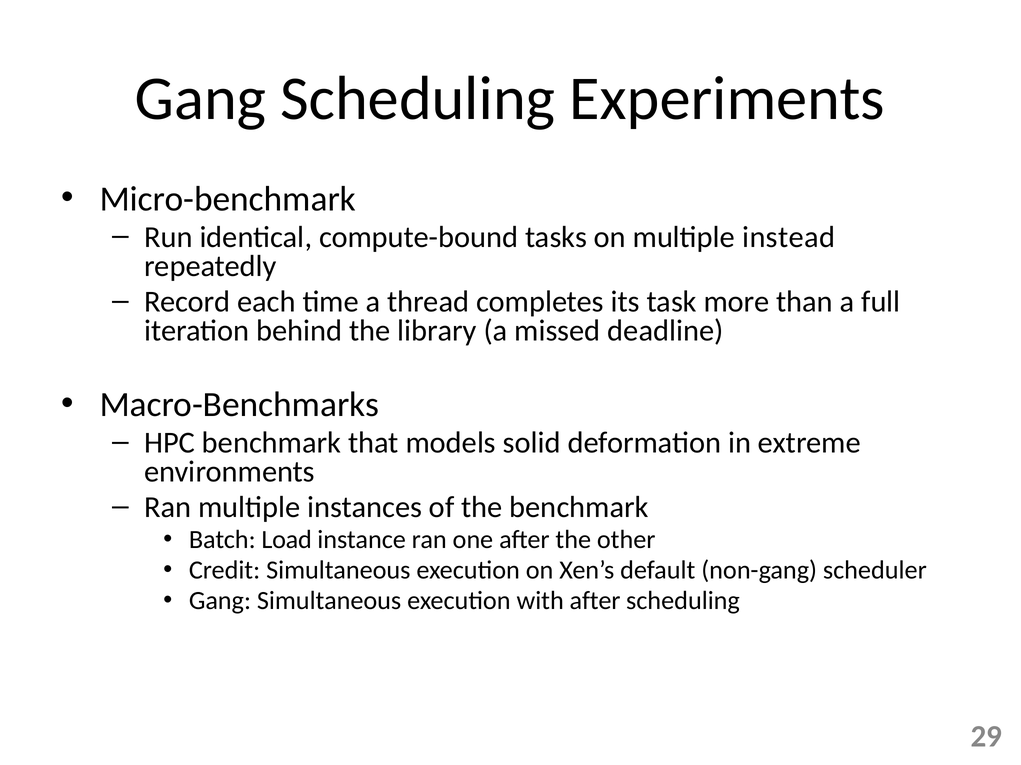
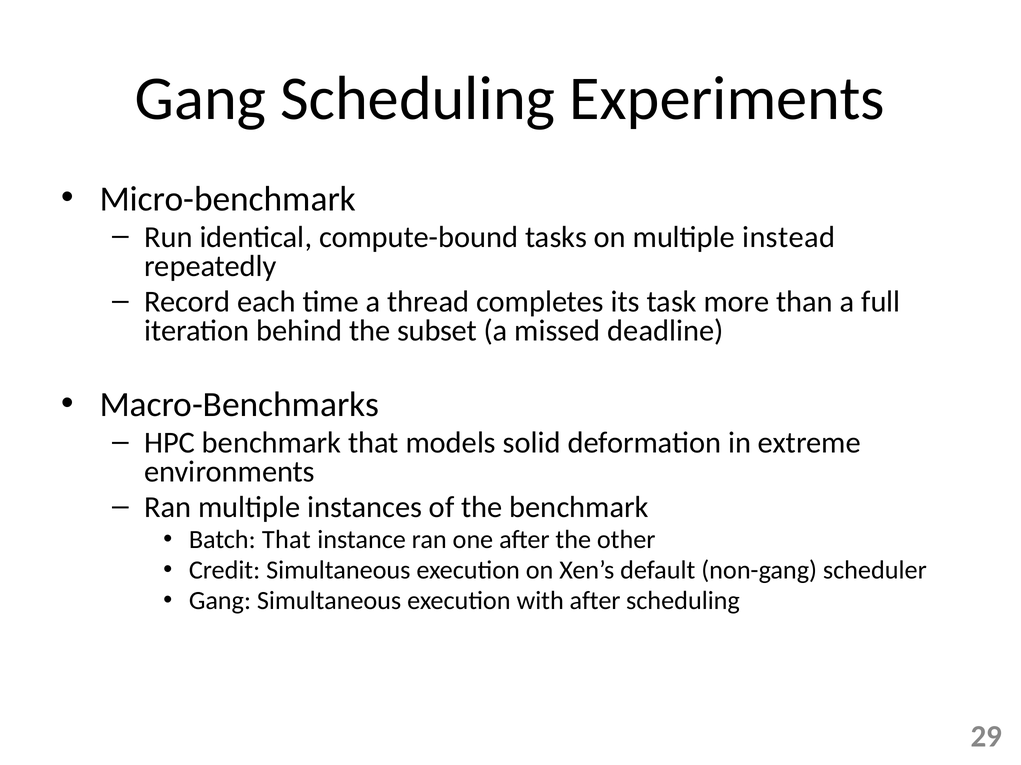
library: library -> subset (437, 331)
Batch Load: Load -> That (286, 540)
